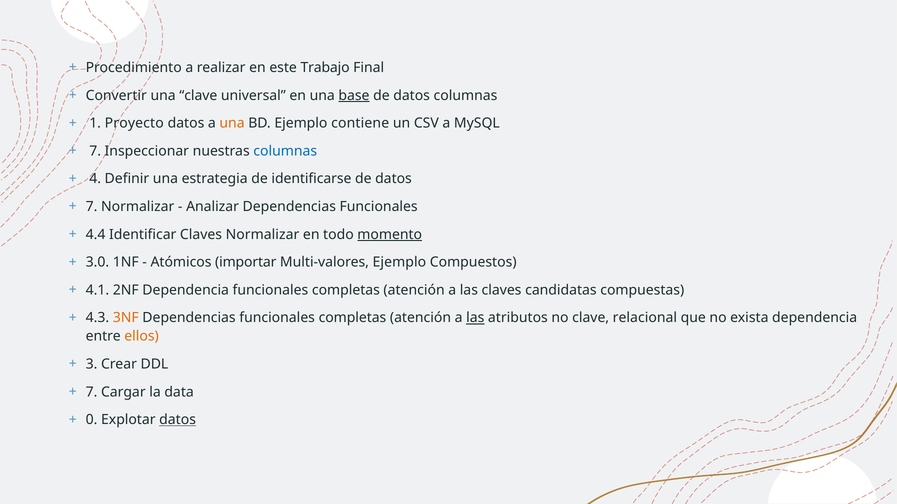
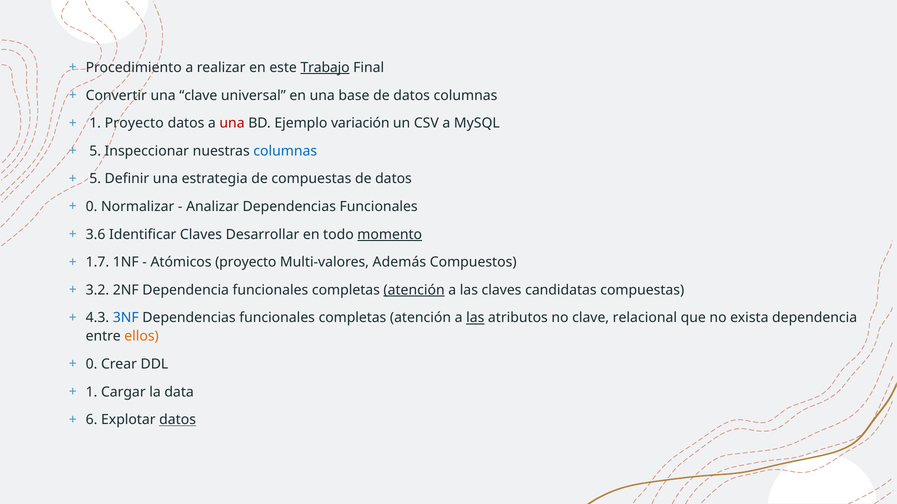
Trabajo underline: none -> present (325, 68)
base underline: present -> none (354, 96)
una colour: orange -> red (232, 123)
contiene: contiene -> variación (360, 123)
7: 7 -> 5 (95, 151)
4: 4 -> 5 (95, 179)
de identificarse: identificarse -> compuestas (311, 179)
7: 7 -> 0 (92, 207)
4.4: 4.4 -> 3.6 (96, 235)
Claves Normalizar: Normalizar -> Desarrollar (263, 235)
3.0: 3.0 -> 1.7 (97, 263)
Atómicos importar: importar -> proyecto (246, 263)
Multi-valores Ejemplo: Ejemplo -> Además (399, 263)
4.1: 4.1 -> 3.2 (97, 290)
atención underline: none -> present (414, 290)
3NF colour: orange -> blue (126, 318)
3: 3 -> 0 (92, 365)
7: 7 -> 1 (92, 392)
0: 0 -> 6 (92, 420)
